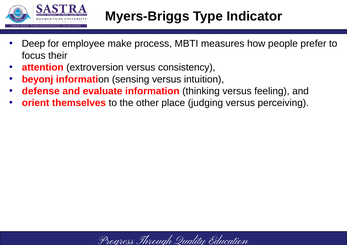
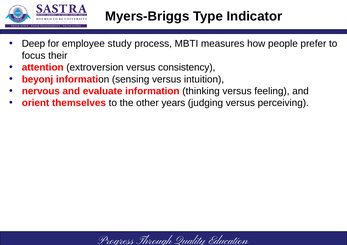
make: make -> study (120, 44)
defense: defense -> nervous (41, 91)
place: place -> years (173, 103)
